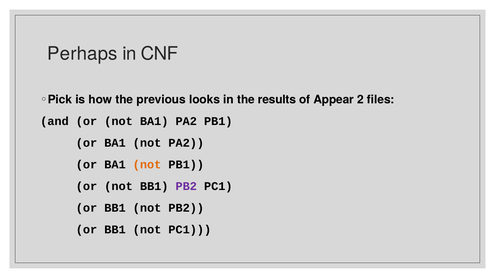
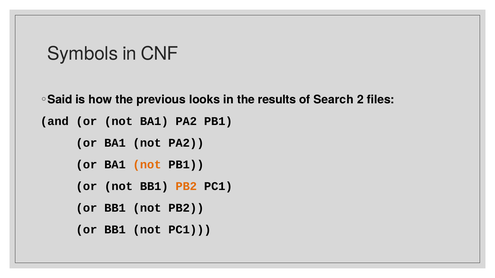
Perhaps: Perhaps -> Symbols (83, 54)
Pick: Pick -> Said (60, 100)
Appear: Appear -> Search (334, 100)
PB2 colour: purple -> orange (186, 187)
